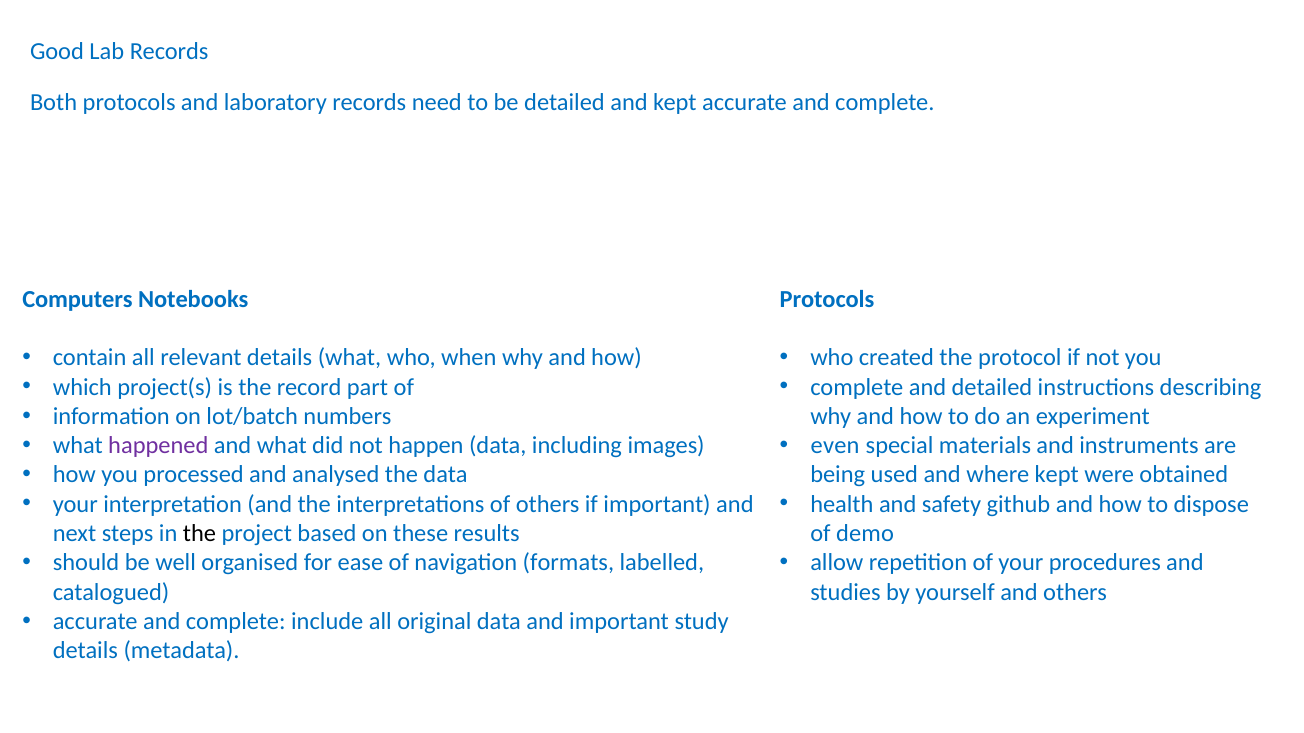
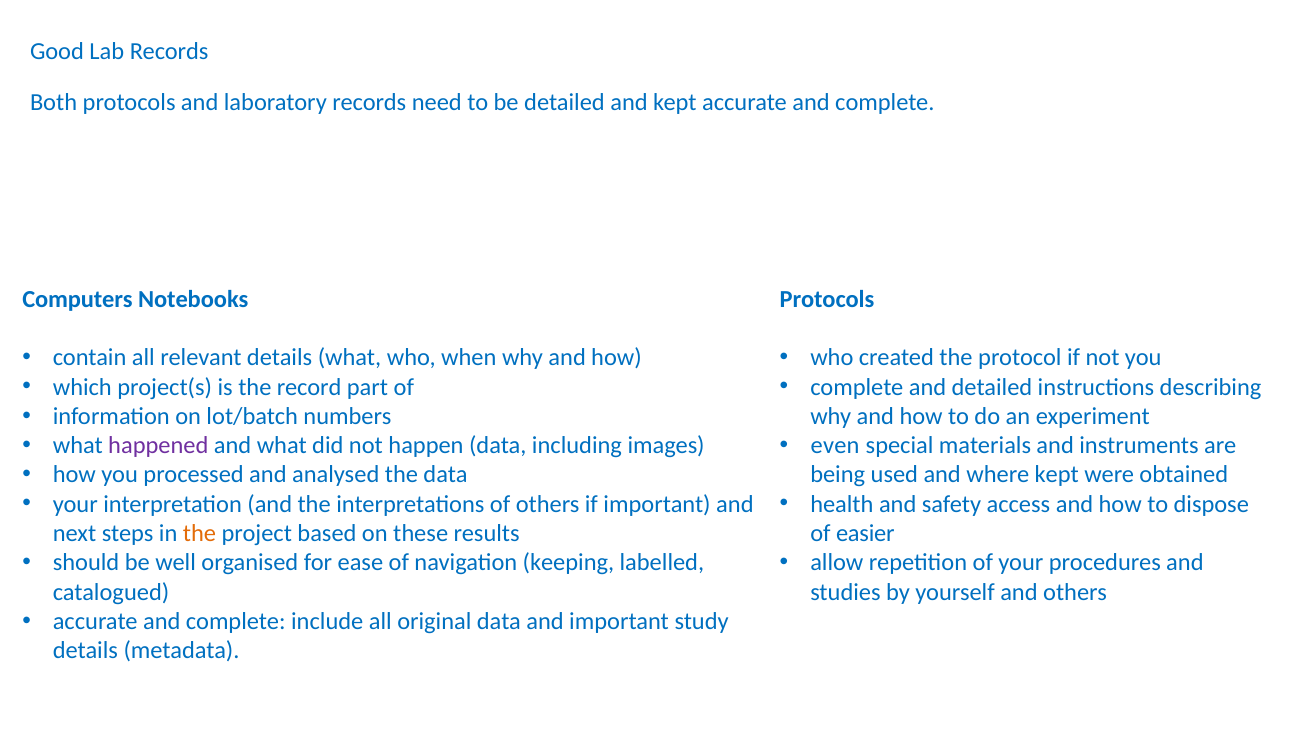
github: github -> access (1018, 505)
the colour: black -> orange (199, 534)
demo: demo -> easier (865, 534)
formats: formats -> keeping (568, 563)
